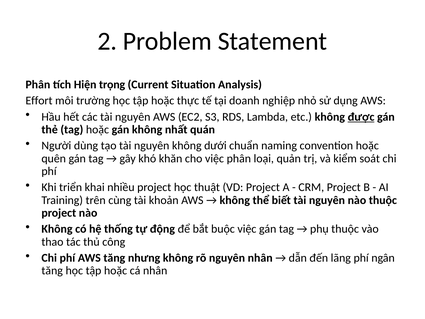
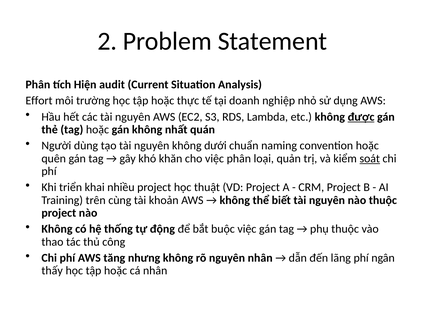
trọng: trọng -> audit (112, 84)
soát underline: none -> present (370, 158)
tăng: tăng -> thấy (52, 271)
